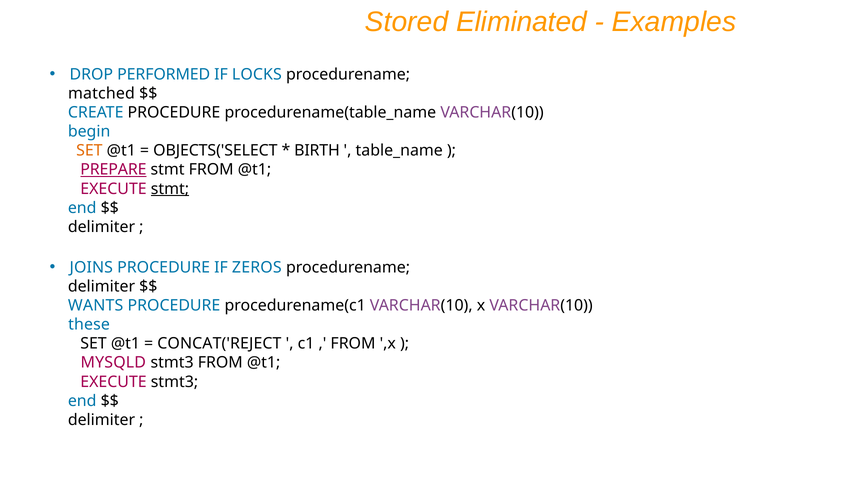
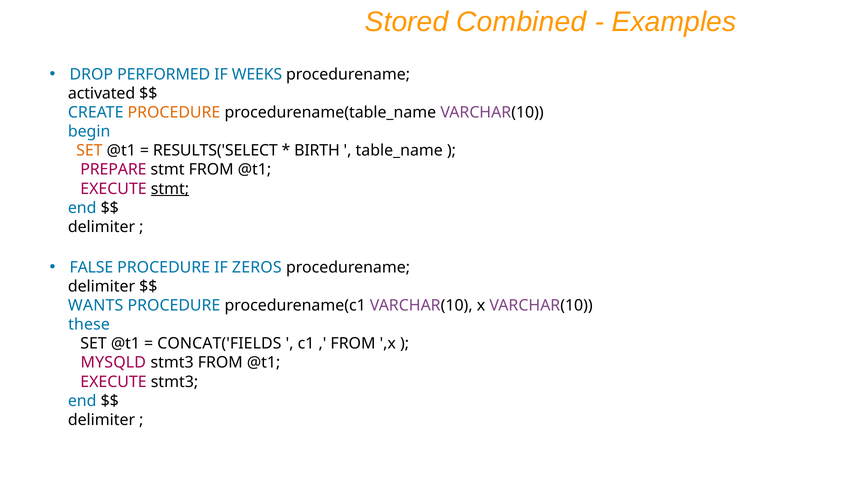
Eliminated: Eliminated -> Combined (521, 22)
LOCKS: LOCKS -> WEEKS (257, 74)
matched: matched -> activated (102, 93)
PROCEDURE colour: black -> orange (174, 113)
OBJECTS('SELECT: OBJECTS('SELECT -> RESULTS('SELECT (215, 151)
PREPARE underline: present -> none (113, 170)
JOINS: JOINS -> FALSE (91, 268)
CONCAT('REJECT: CONCAT('REJECT -> CONCAT('FIELDS (219, 344)
